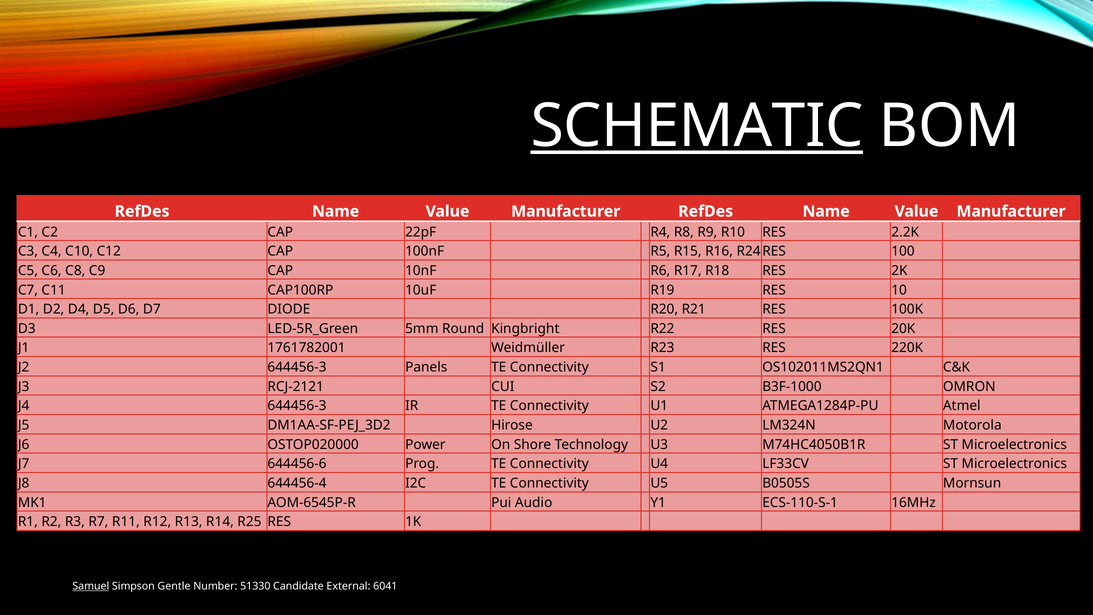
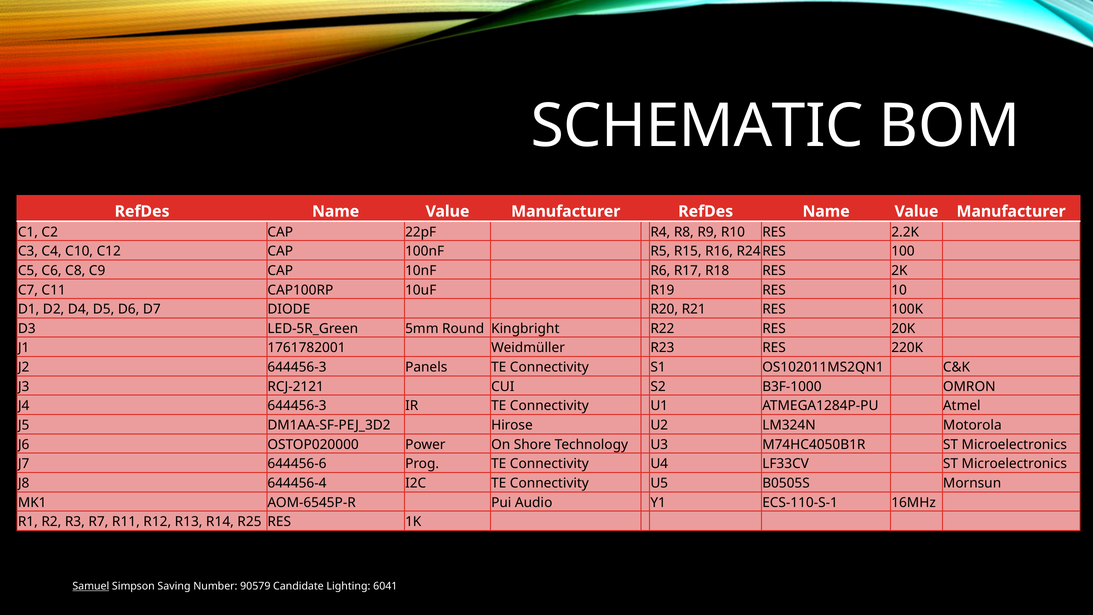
SCHEMATIC underline: present -> none (697, 126)
Gentle: Gentle -> Saving (174, 586)
51330: 51330 -> 90579 (255, 586)
External: External -> Lighting (348, 586)
